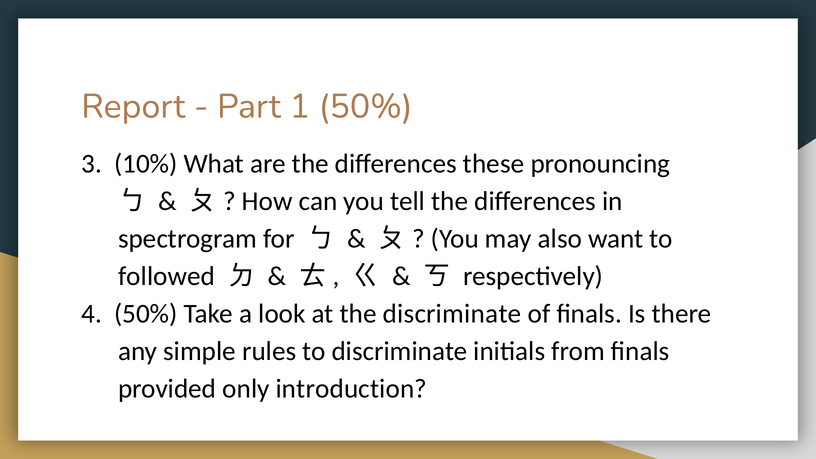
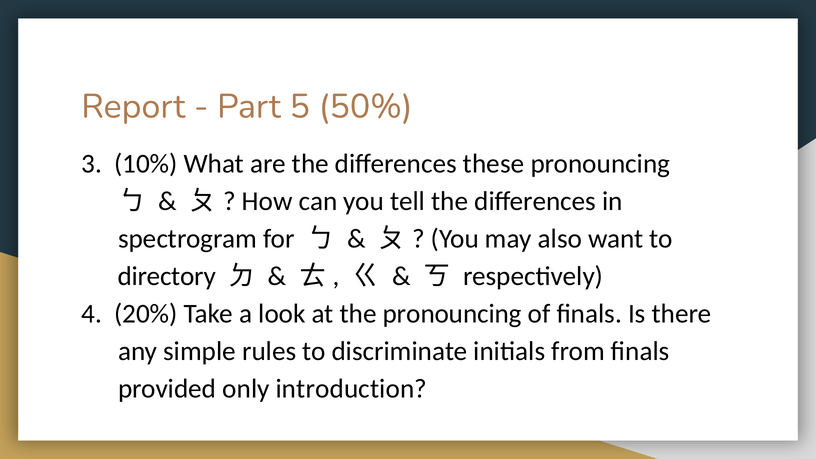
1: 1 -> 5 (300, 106)
followed: followed -> directory (167, 276)
4 50%: 50% -> 20% (146, 314)
the discriminate: discriminate -> pronouncing (452, 314)
